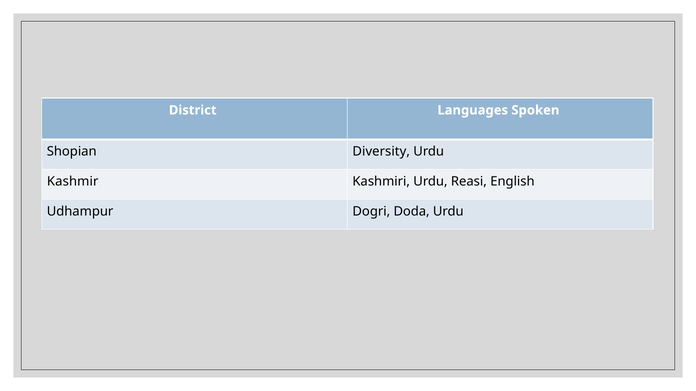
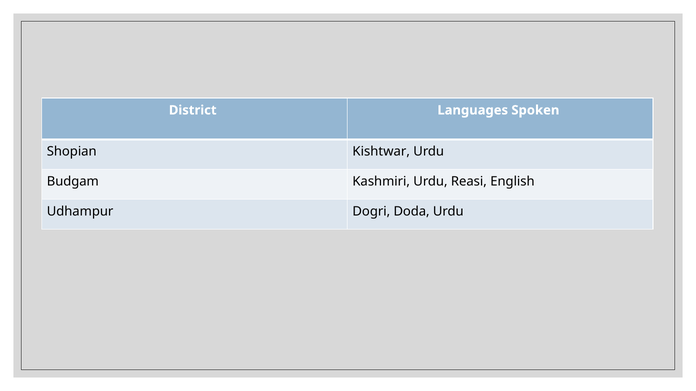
Diversity: Diversity -> Kishtwar (381, 152)
Kashmir: Kashmir -> Budgam (73, 182)
